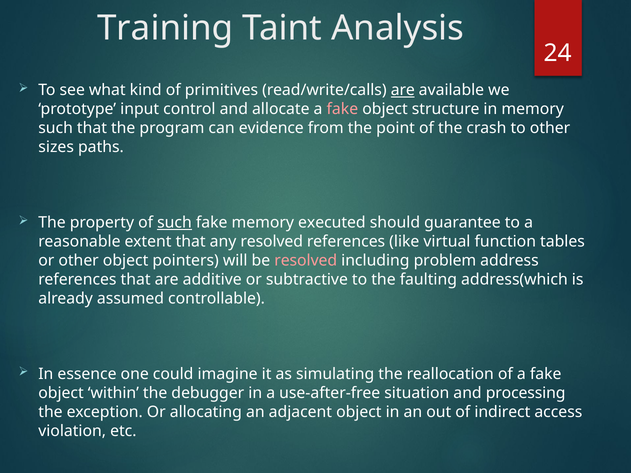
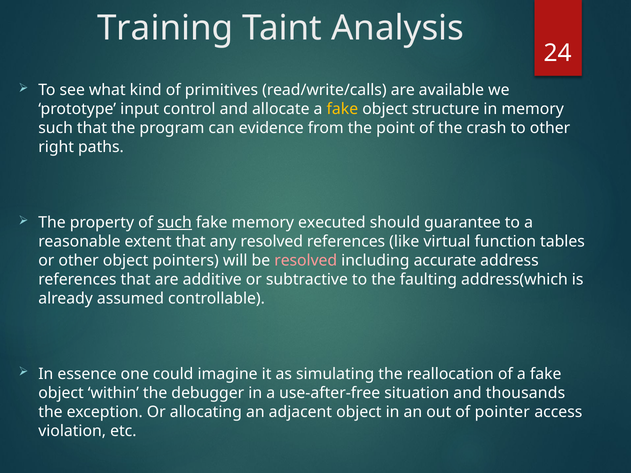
are underline: present -> none (403, 90)
fake colour: pink -> yellow (342, 109)
sizes: sizes -> right (56, 147)
problem: problem -> accurate (445, 261)
processing: processing -> thousands (525, 393)
indirect: indirect -> pointer (502, 412)
